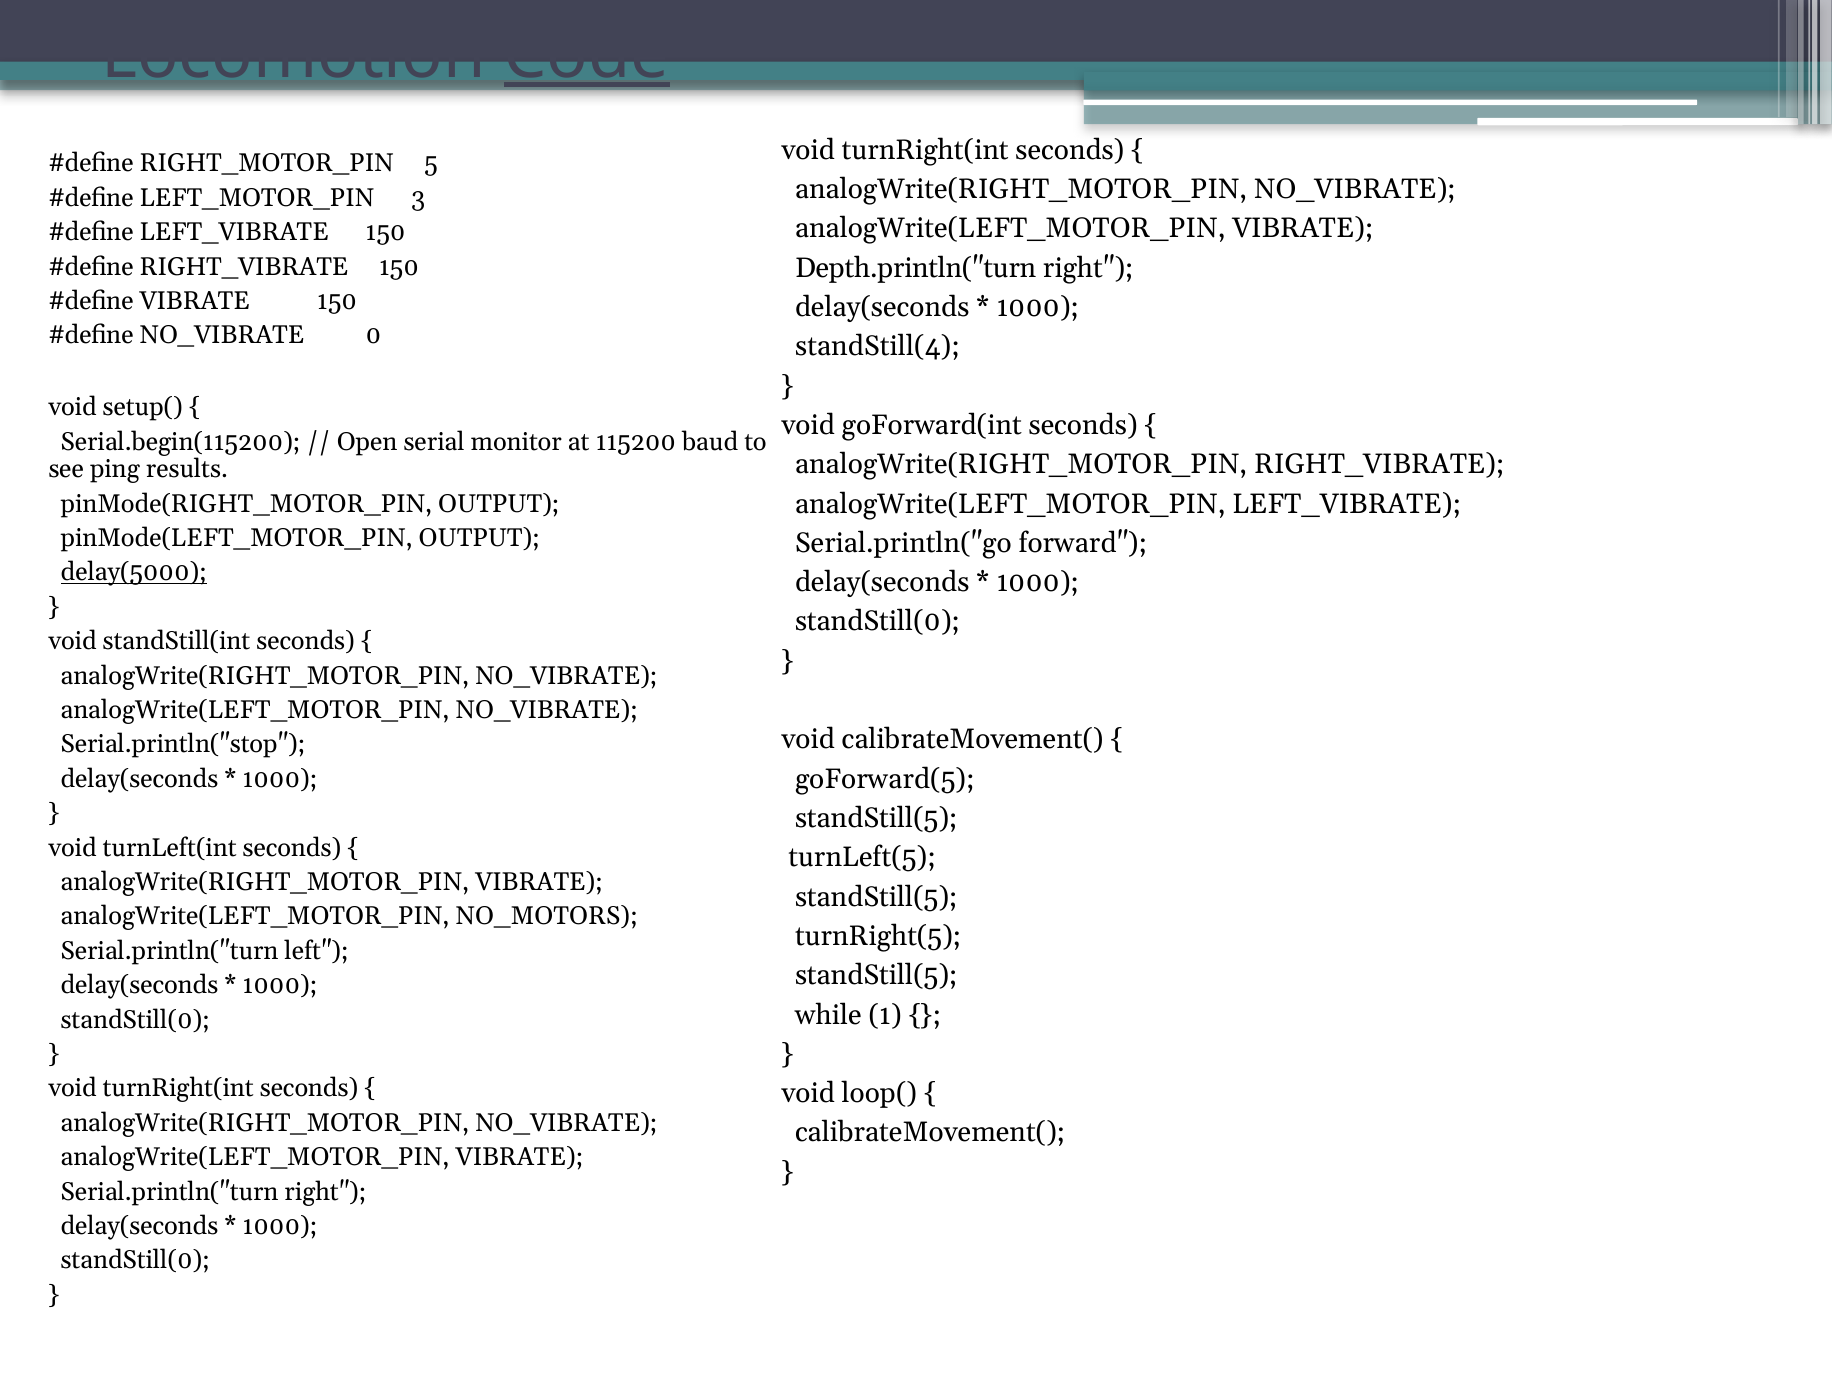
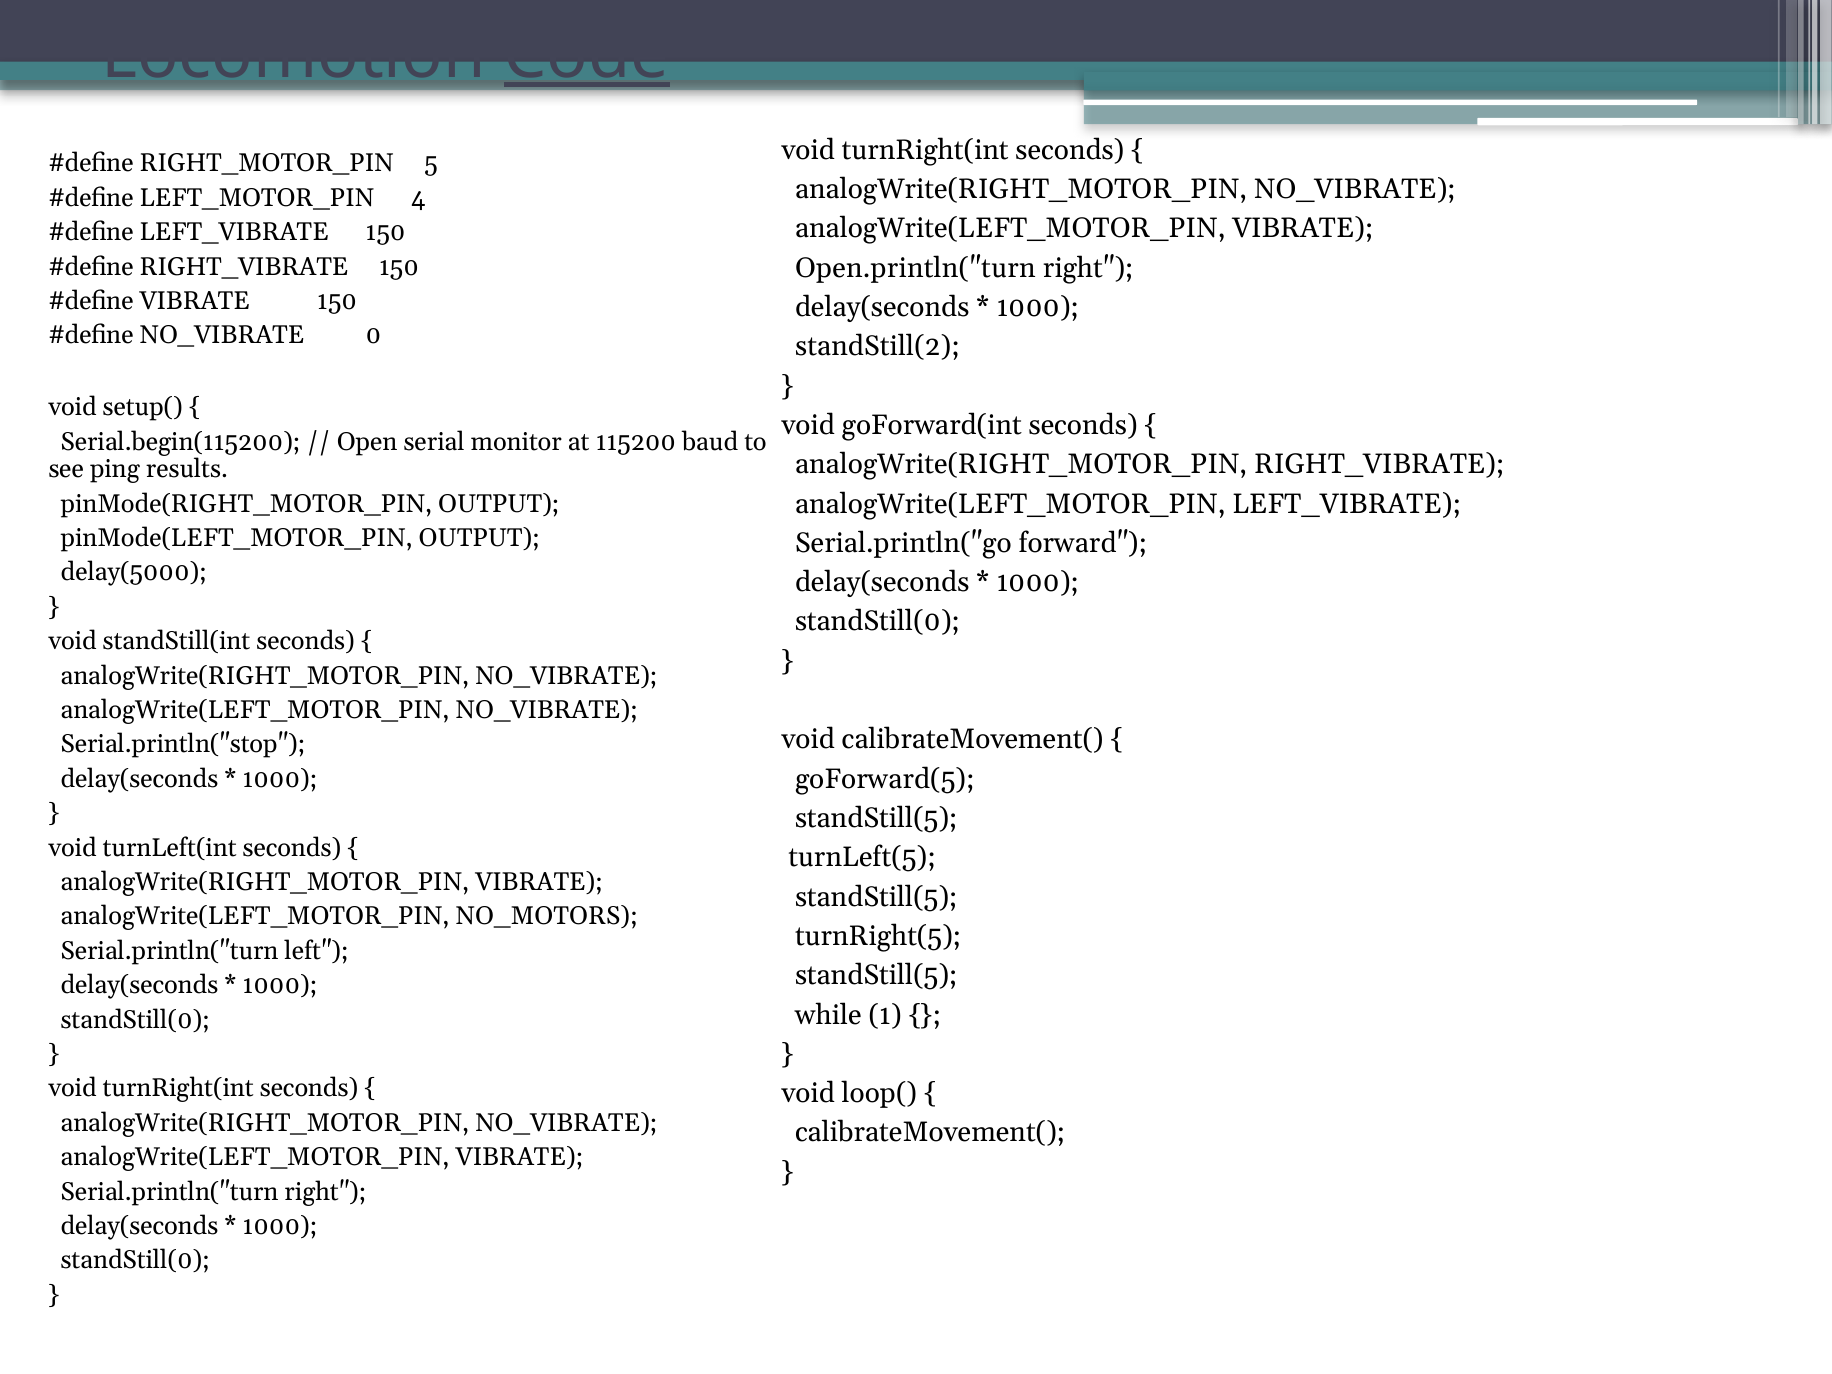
3: 3 -> 4 (418, 198)
Depth.println("turn: Depth.println("turn -> Open.println("turn (915, 268)
standStill(4: standStill(4 -> standStill(2 (878, 347)
delay(5000 underline: present -> none (134, 573)
